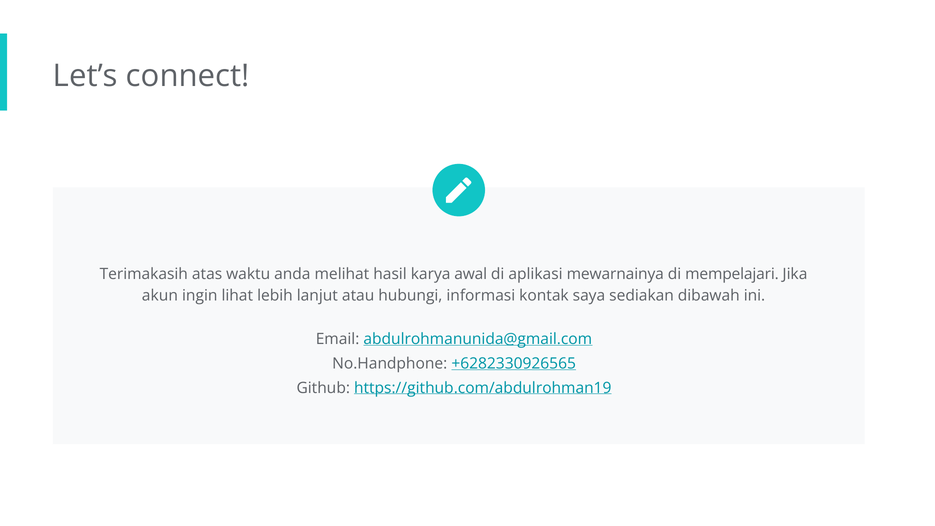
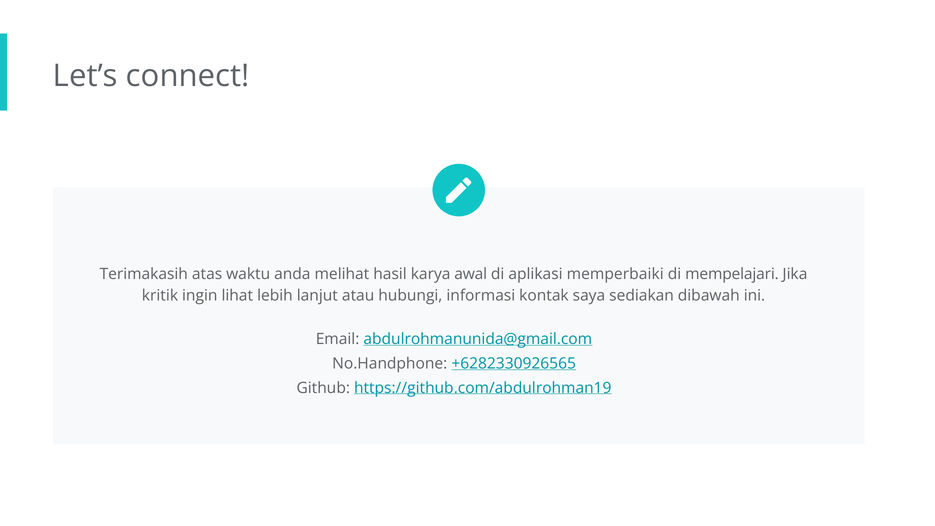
mewarnainya: mewarnainya -> memperbaiki (615, 274)
akun: akun -> kritik (160, 296)
